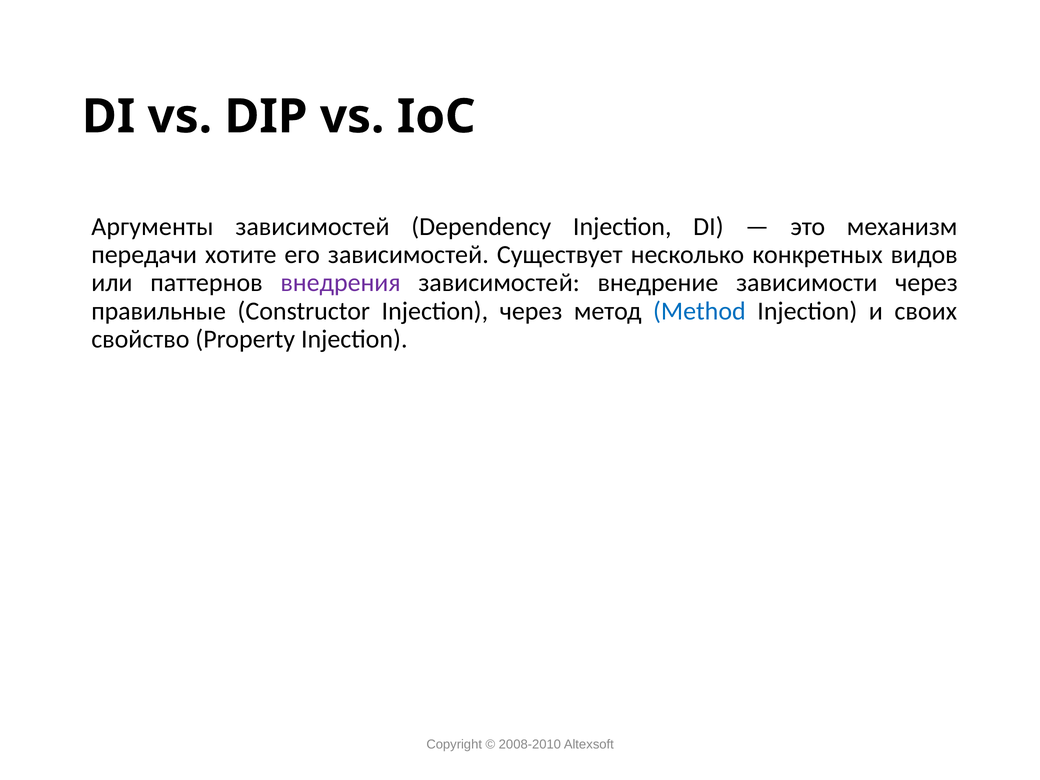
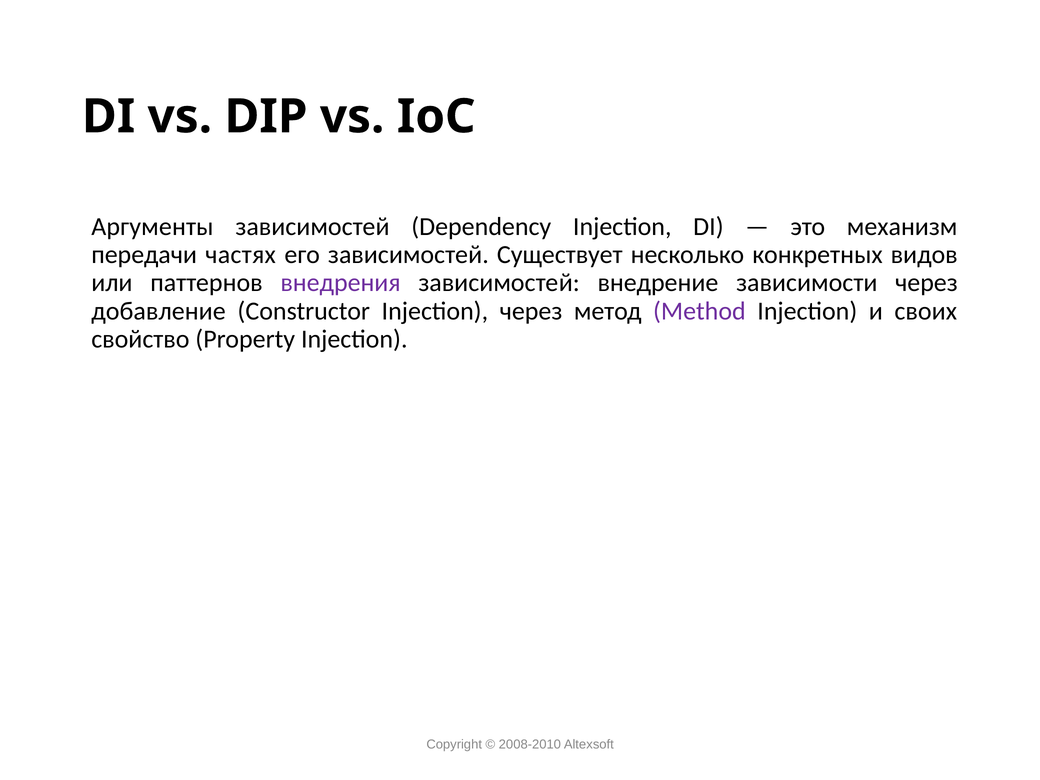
хотите: хотите -> частях (241, 255)
правильные: правильные -> добавление (159, 311)
Method colour: blue -> purple (699, 311)
